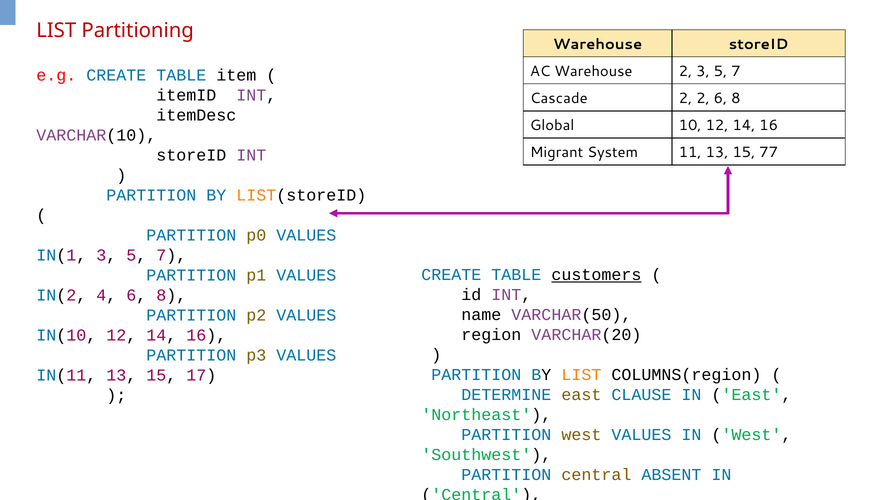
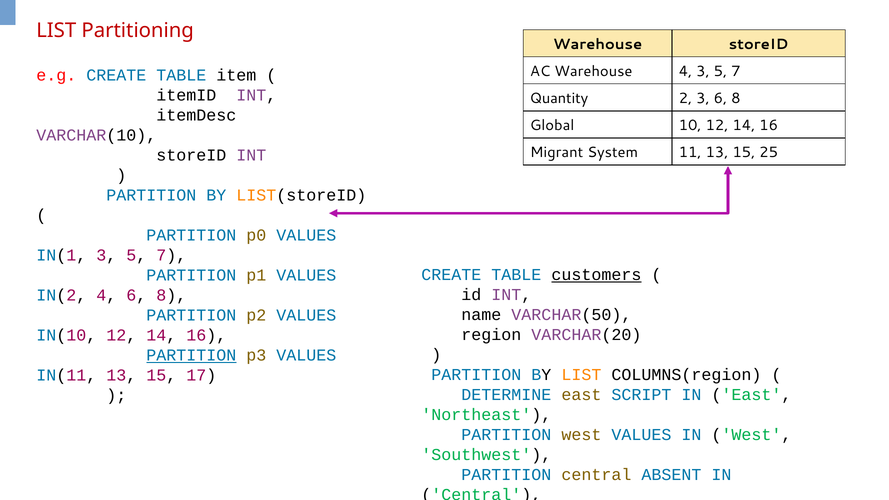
Warehouse 2: 2 -> 4 (685, 71)
Cascade: Cascade -> Quantity (559, 98)
2 2: 2 -> 3 (703, 98)
77: 77 -> 25 (769, 152)
PARTITION underline: none -> present (191, 355)
CLAUSE: CLAUSE -> SCRIPT (641, 395)
